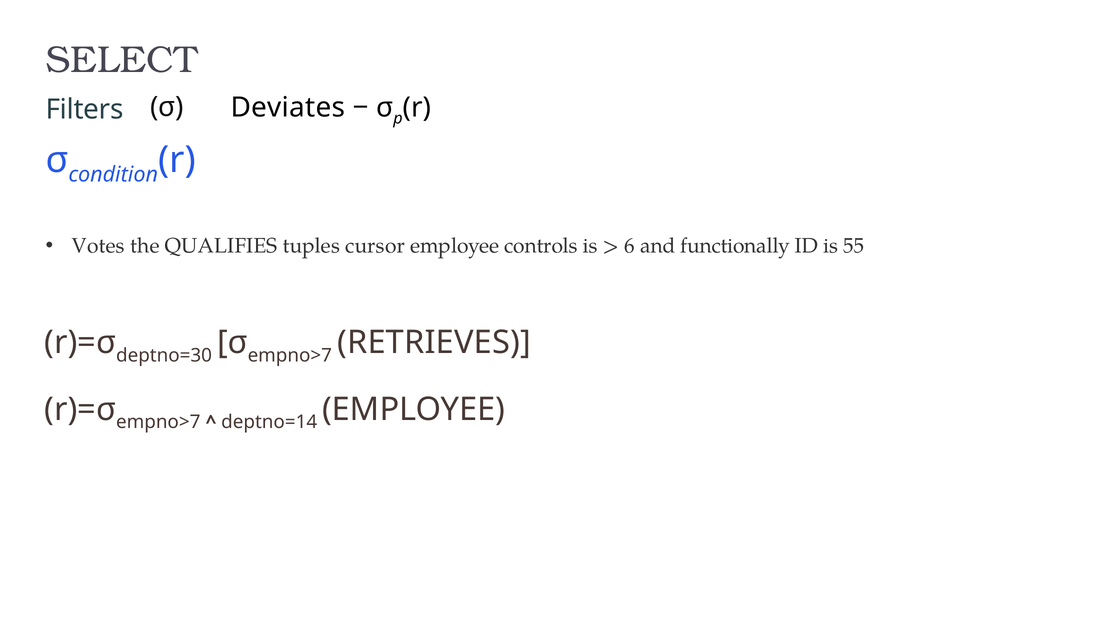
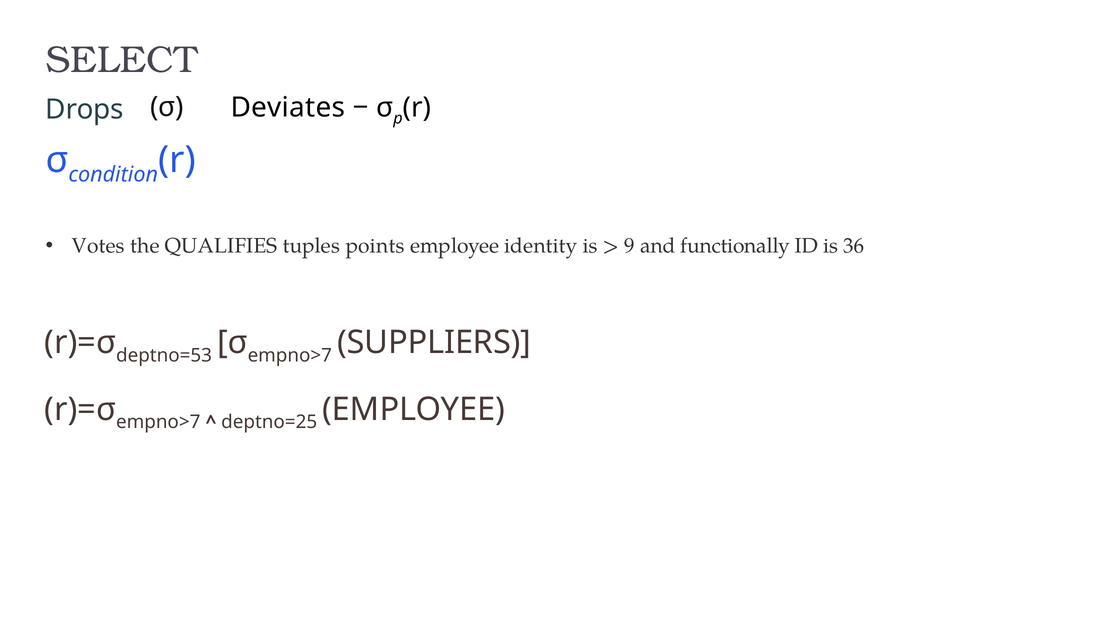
Filters: Filters -> Drops (85, 110)
cursor: cursor -> points (375, 246)
controls: controls -> identity (541, 246)
6: 6 -> 9 (629, 246)
55: 55 -> 36 (854, 246)
deptno=30: deptno=30 -> deptno=53 (164, 356)
RETRIEVES: RETRIEVES -> SUPPLIERS (434, 343)
deptno=14: deptno=14 -> deptno=25 (269, 423)
